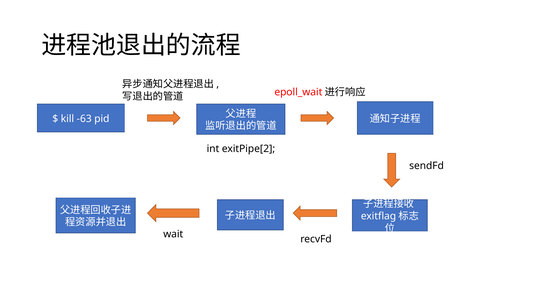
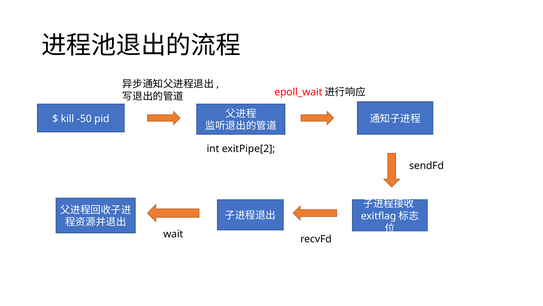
-63: -63 -> -50 (84, 118)
